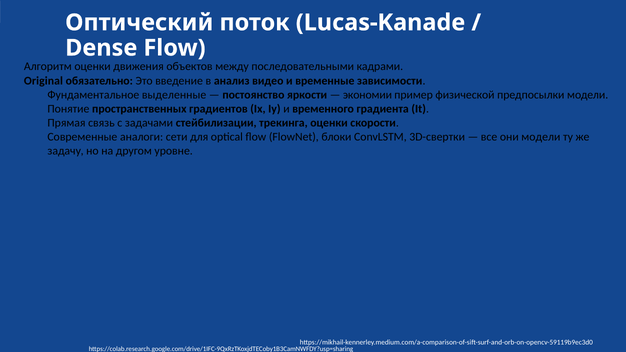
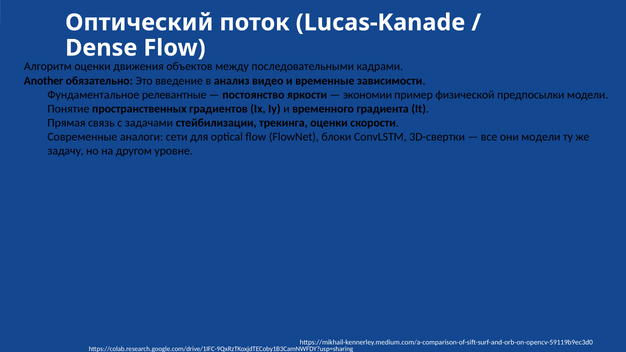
Original: Original -> Another (44, 81)
выделенные: выделенные -> релевантные (174, 95)
